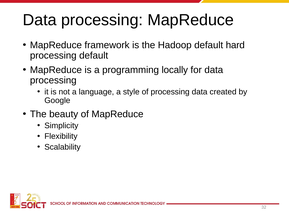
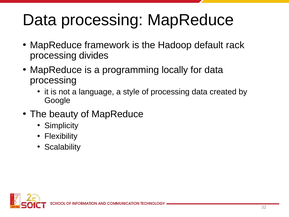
hard: hard -> rack (235, 45)
processing default: default -> divides (94, 55)
